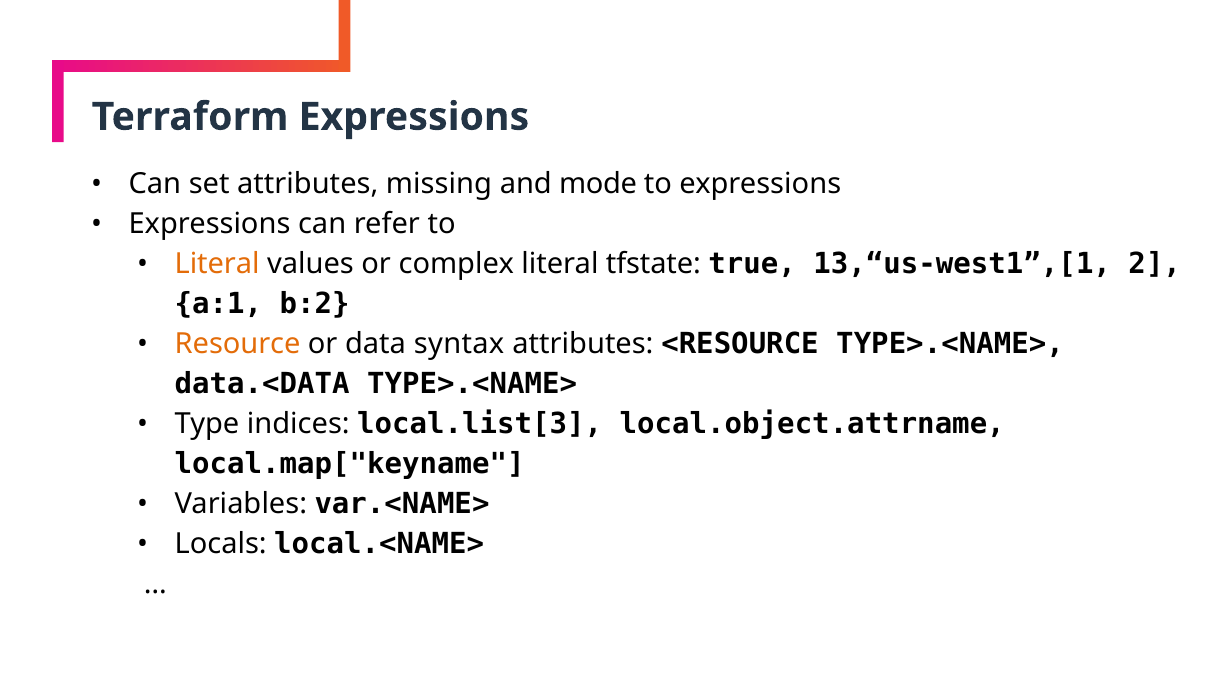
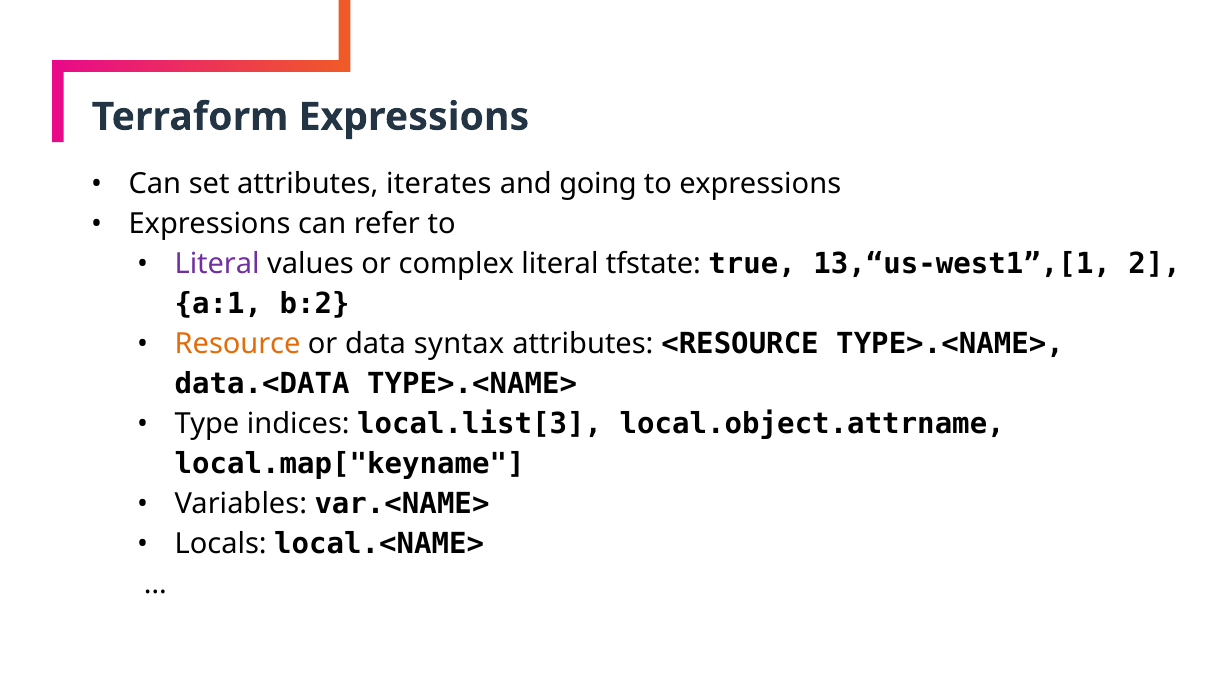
missing: missing -> iterates (439, 184)
mode: mode -> going (598, 184)
Literal colour: orange -> purple (217, 264)
